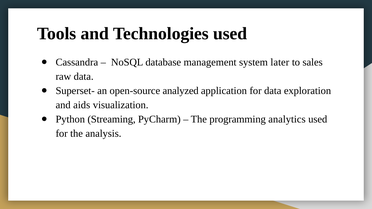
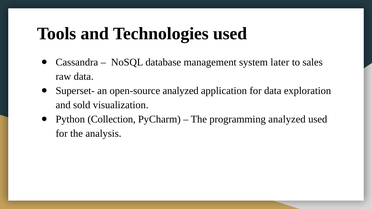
aids: aids -> sold (82, 105)
Streaming: Streaming -> Collection (112, 119)
programming analytics: analytics -> analyzed (287, 119)
